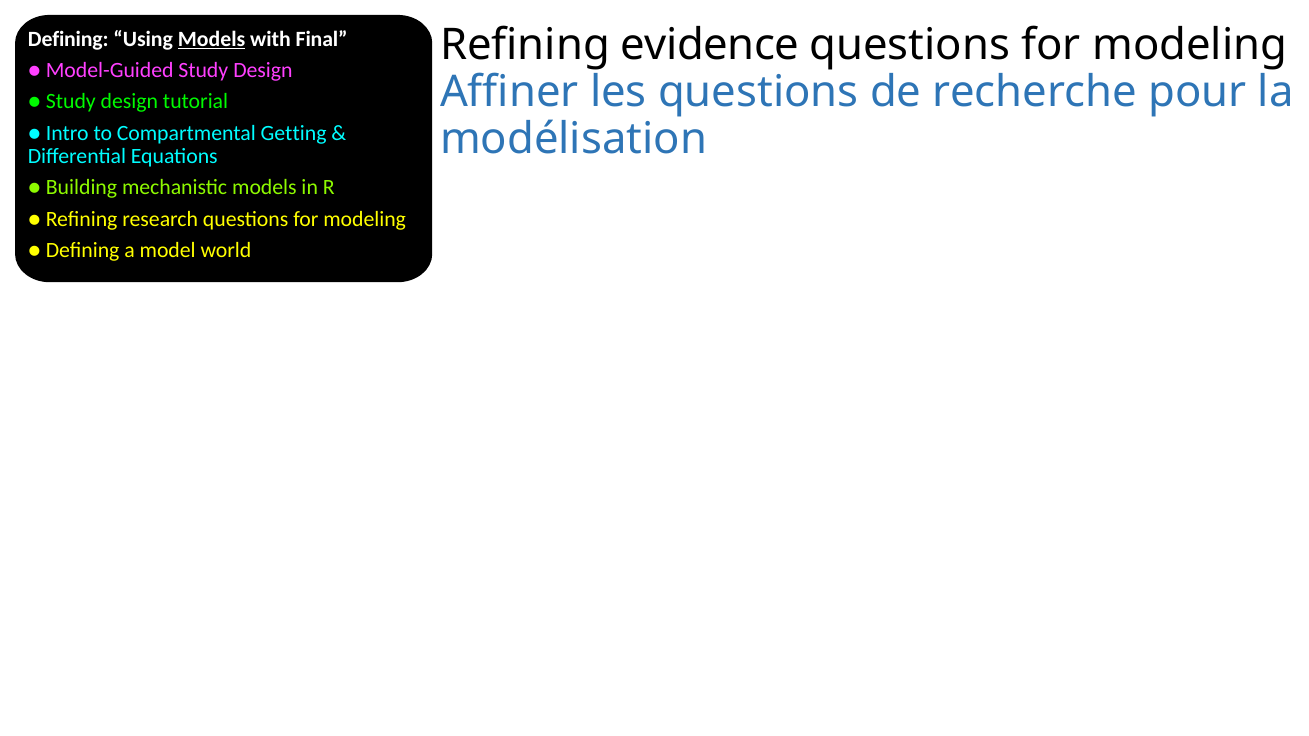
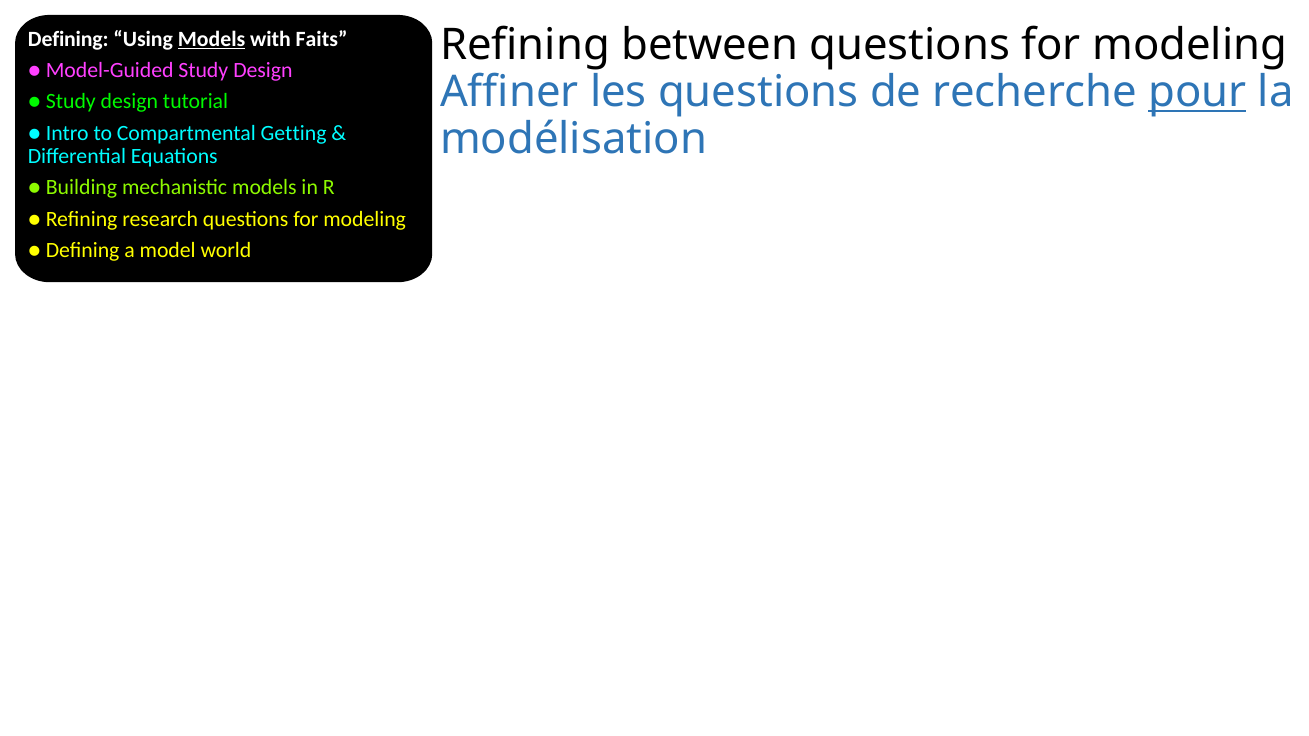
Final: Final -> Faits (322, 39)
evidence: evidence -> between (710, 45)
pour underline: none -> present (1197, 92)
